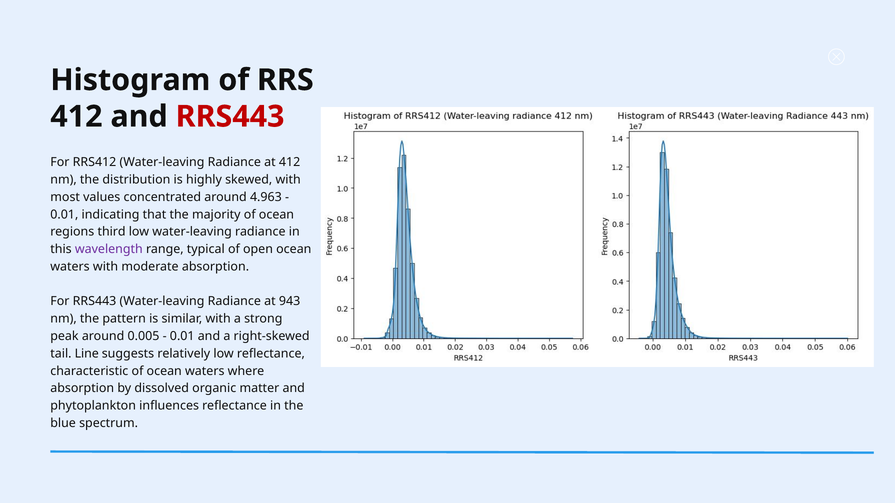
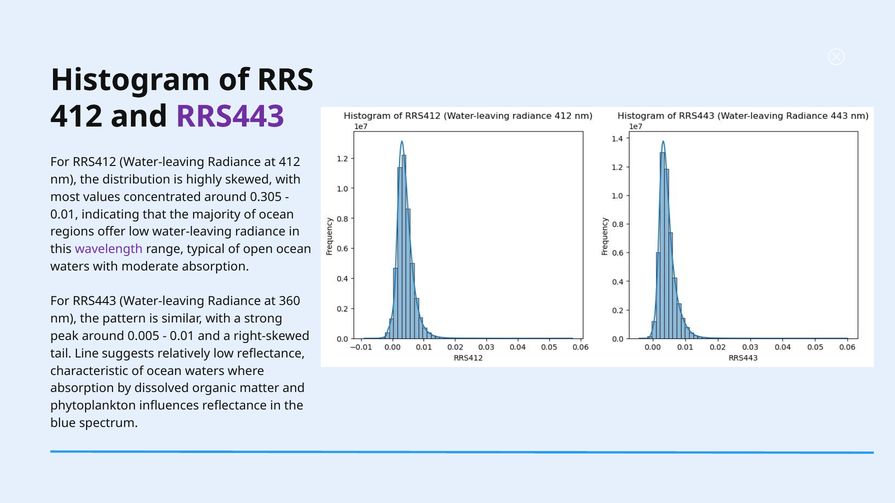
RRS443 colour: red -> purple (230, 117)
4.963: 4.963 -> 0.305 (266, 197)
third: third -> offer (112, 232)
943: 943 -> 360 (290, 302)
